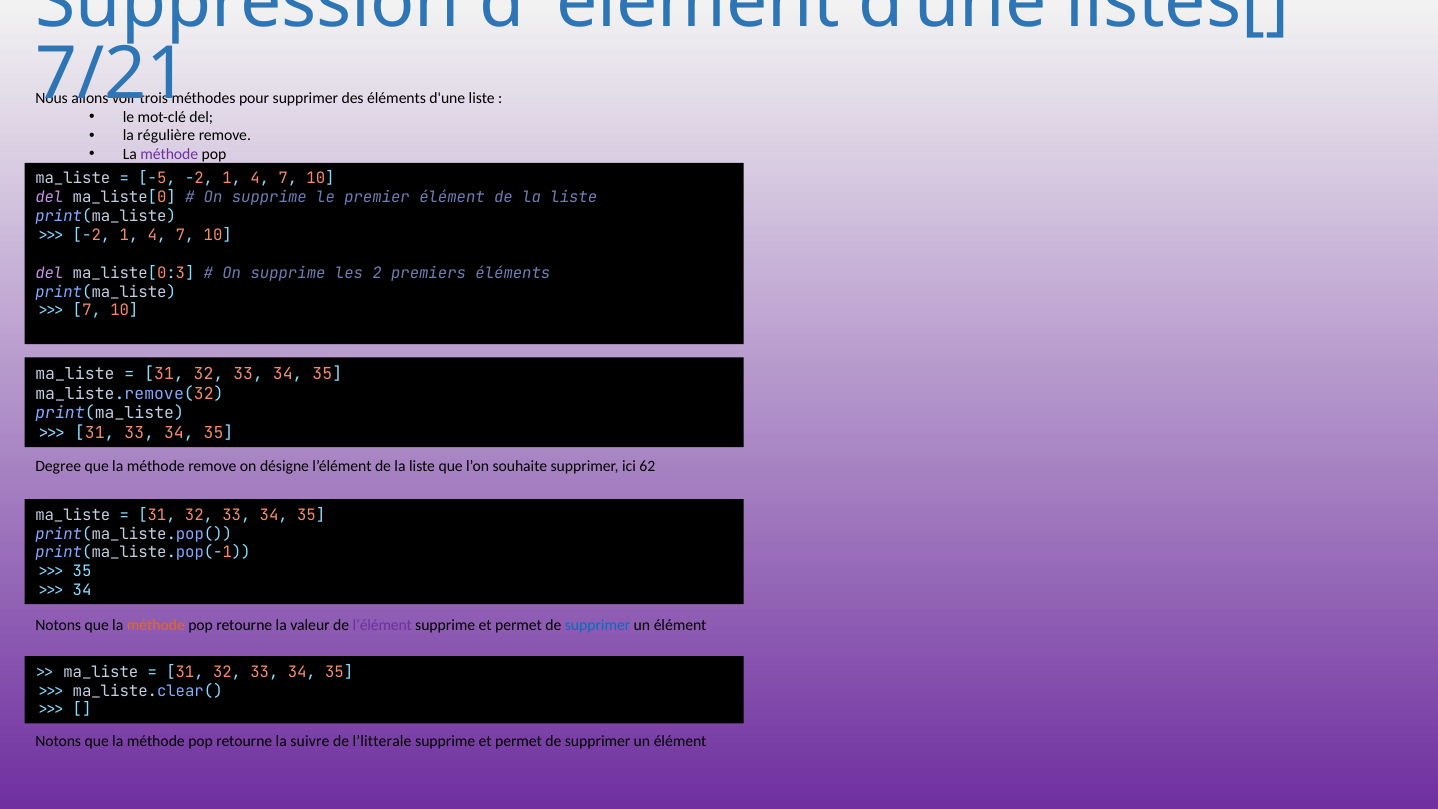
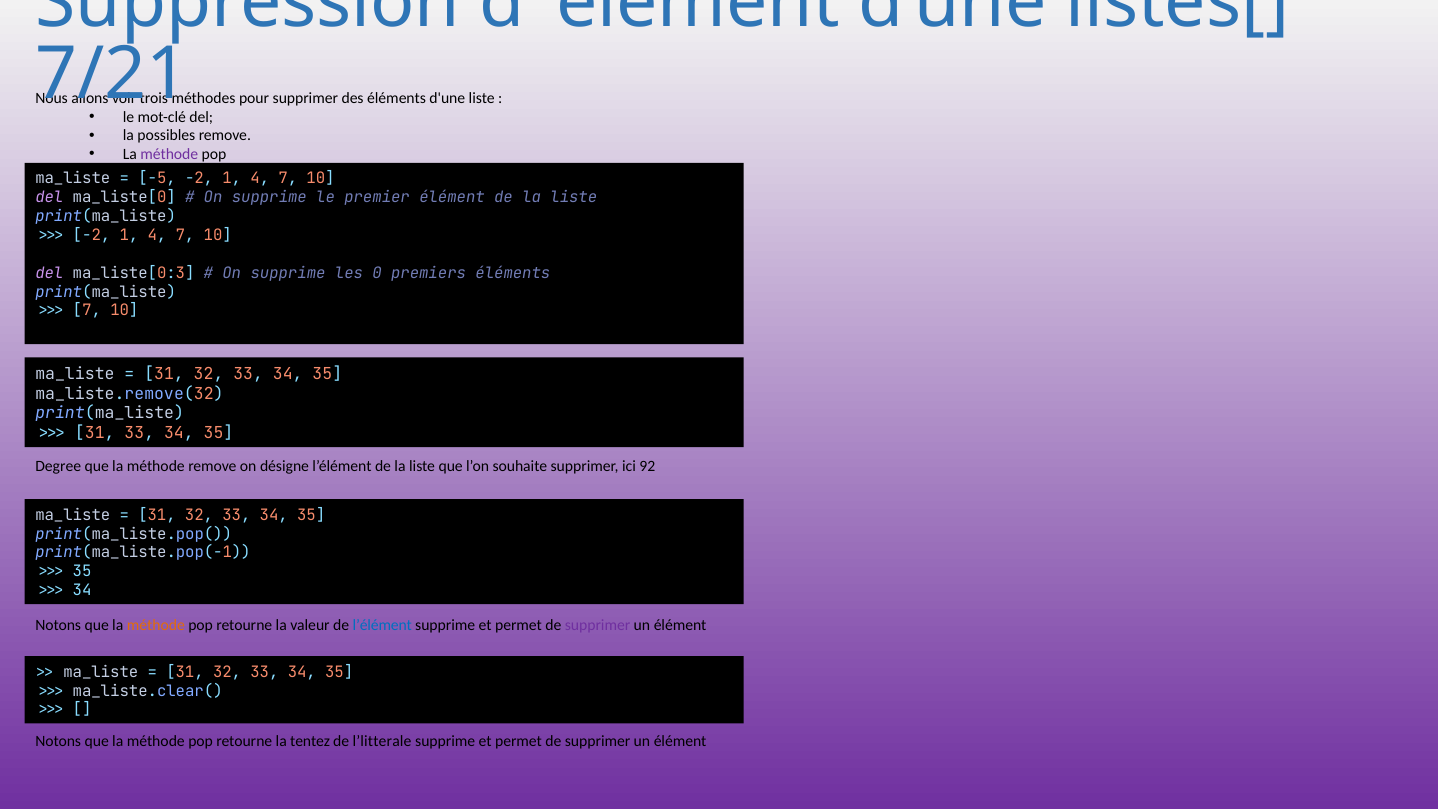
régulière: régulière -> possibles (166, 136)
2: 2 -> 0 (377, 273)
62: 62 -> 92 (647, 466)
l’élément colour: purple -> blue (382, 625)
supprimer colour: blue -> purple (598, 625)
suivre: suivre -> tentez (310, 741)
